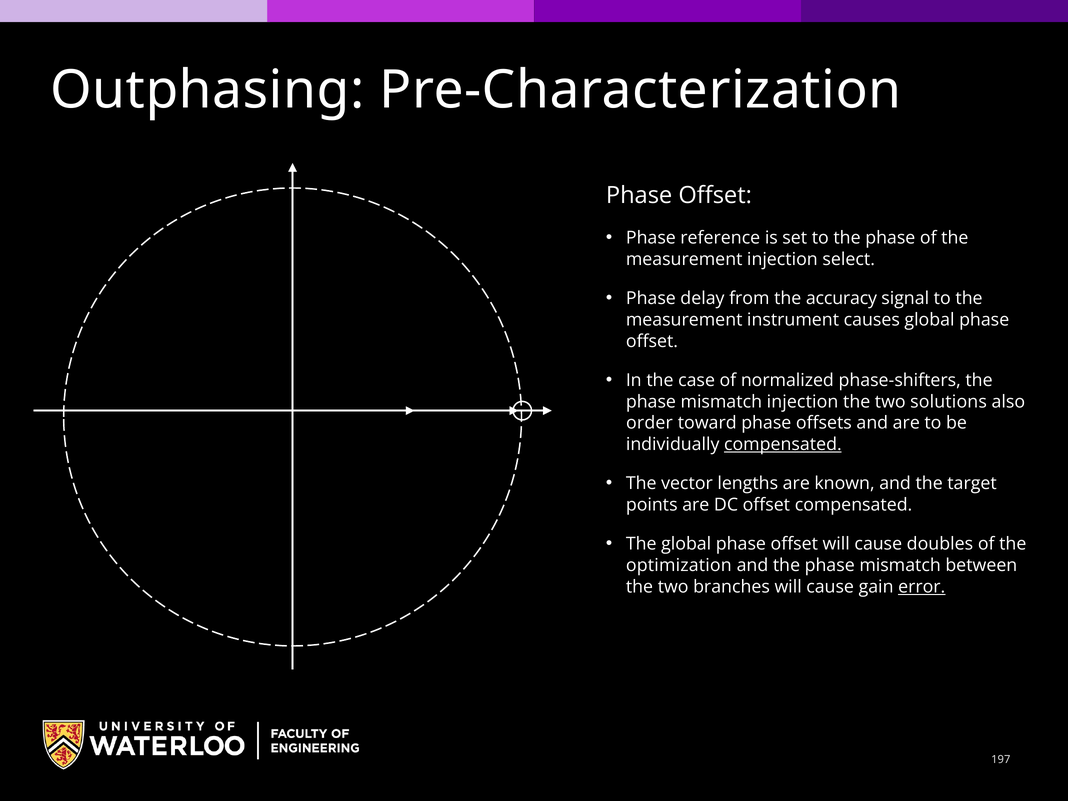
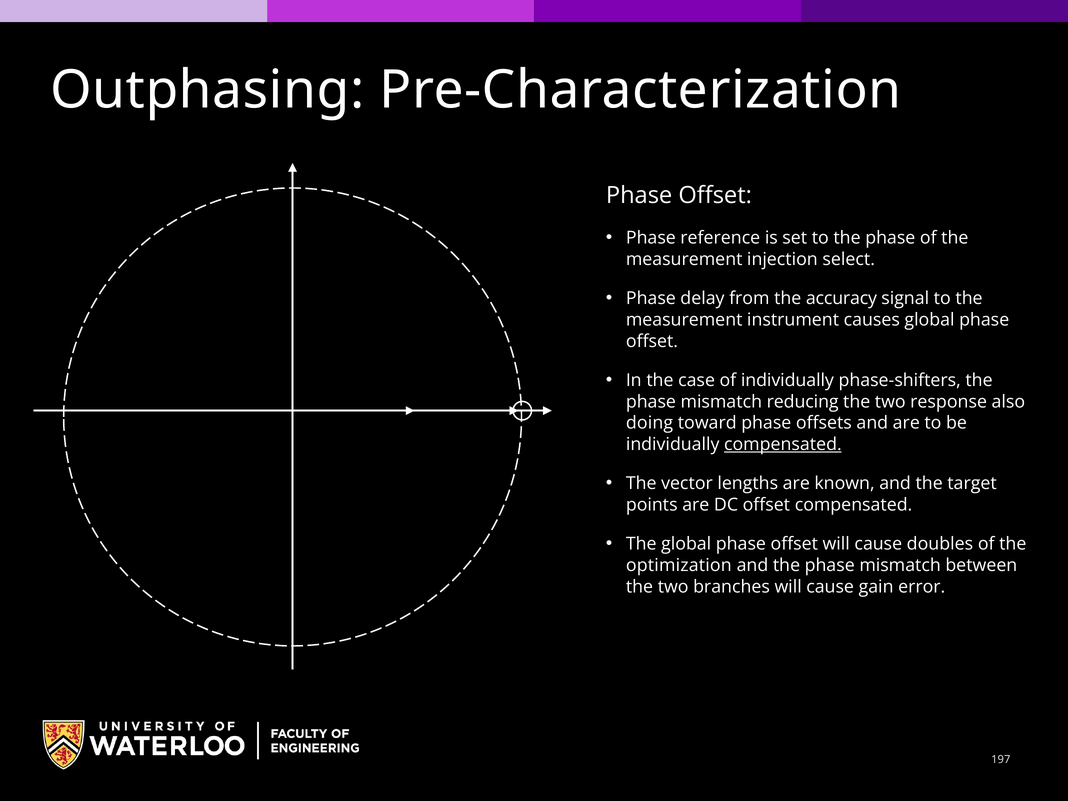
of normalized: normalized -> individually (787, 380)
mismatch injection: injection -> reducing (803, 402)
solutions: solutions -> response (949, 402)
order: order -> doing (650, 423)
error underline: present -> none (922, 587)
